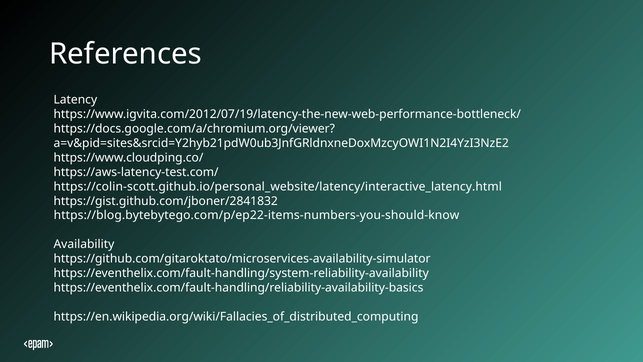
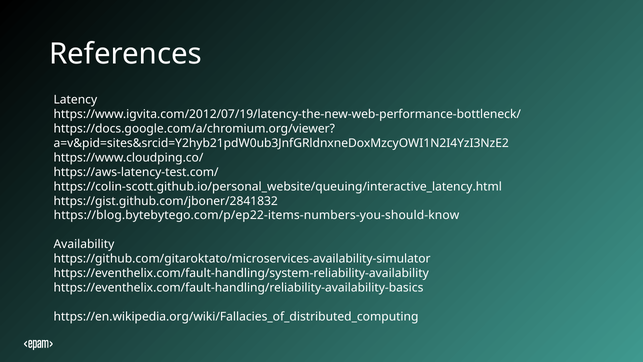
https://colin-scott.github.io/personal_website/latency/interactive_latency.html: https://colin-scott.github.io/personal_website/latency/interactive_latency.html -> https://colin-scott.github.io/personal_website/queuing/interactive_latency.html (278, 186)
